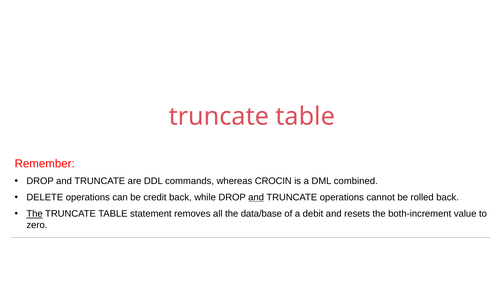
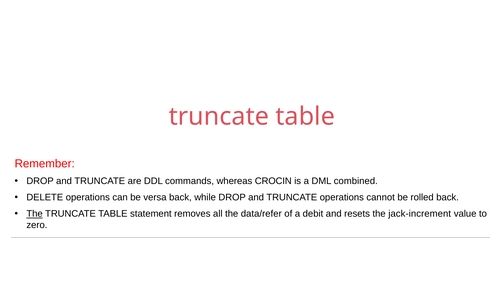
credit: credit -> versa (155, 197)
and underline: present -> none (256, 197)
data/base: data/base -> data/refer (261, 213)
both-increment: both-increment -> jack-increment (420, 213)
